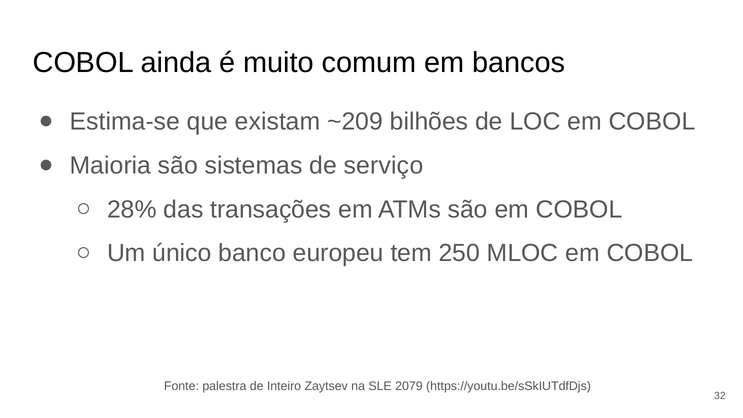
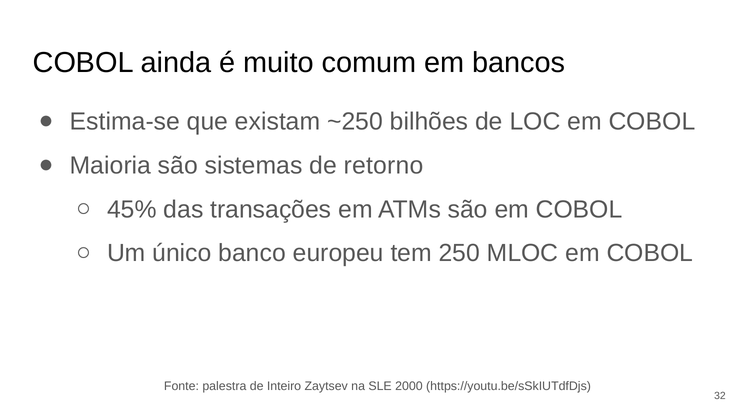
~209: ~209 -> ~250 (355, 122)
serviço: serviço -> retorno (384, 165)
28%: 28% -> 45% (132, 209)
2079: 2079 -> 2000 (409, 386)
